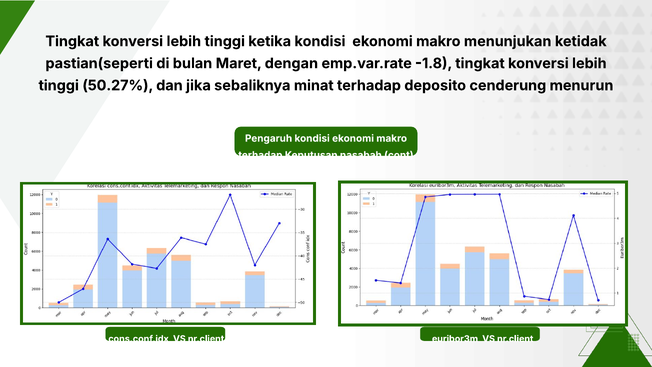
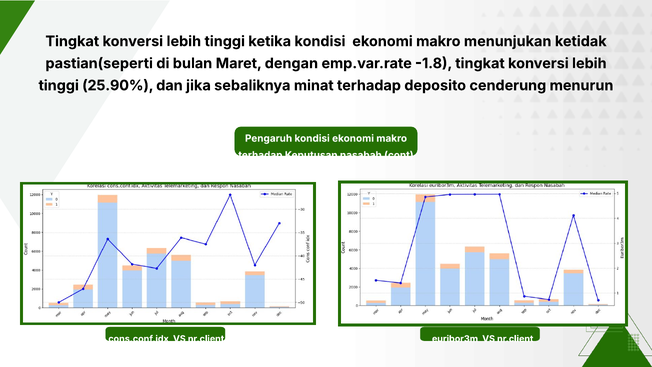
50.27%: 50.27% -> 25.90% (118, 85)
